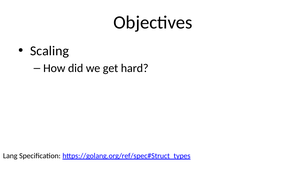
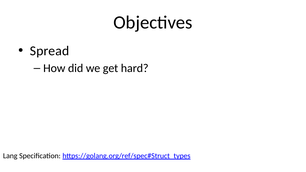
Scaling: Scaling -> Spread (50, 51)
